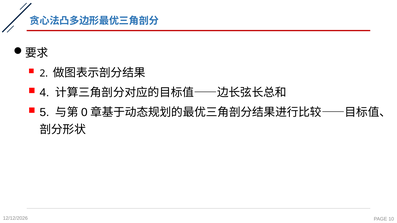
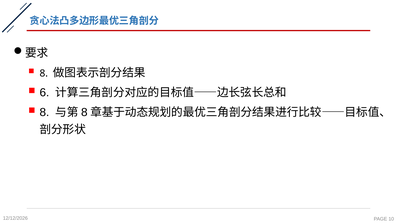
2: 2 -> 8 (44, 73)
4: 4 -> 6 (44, 93)
5: 5 -> 8 (44, 112)
0: 0 -> 8 (84, 112)
